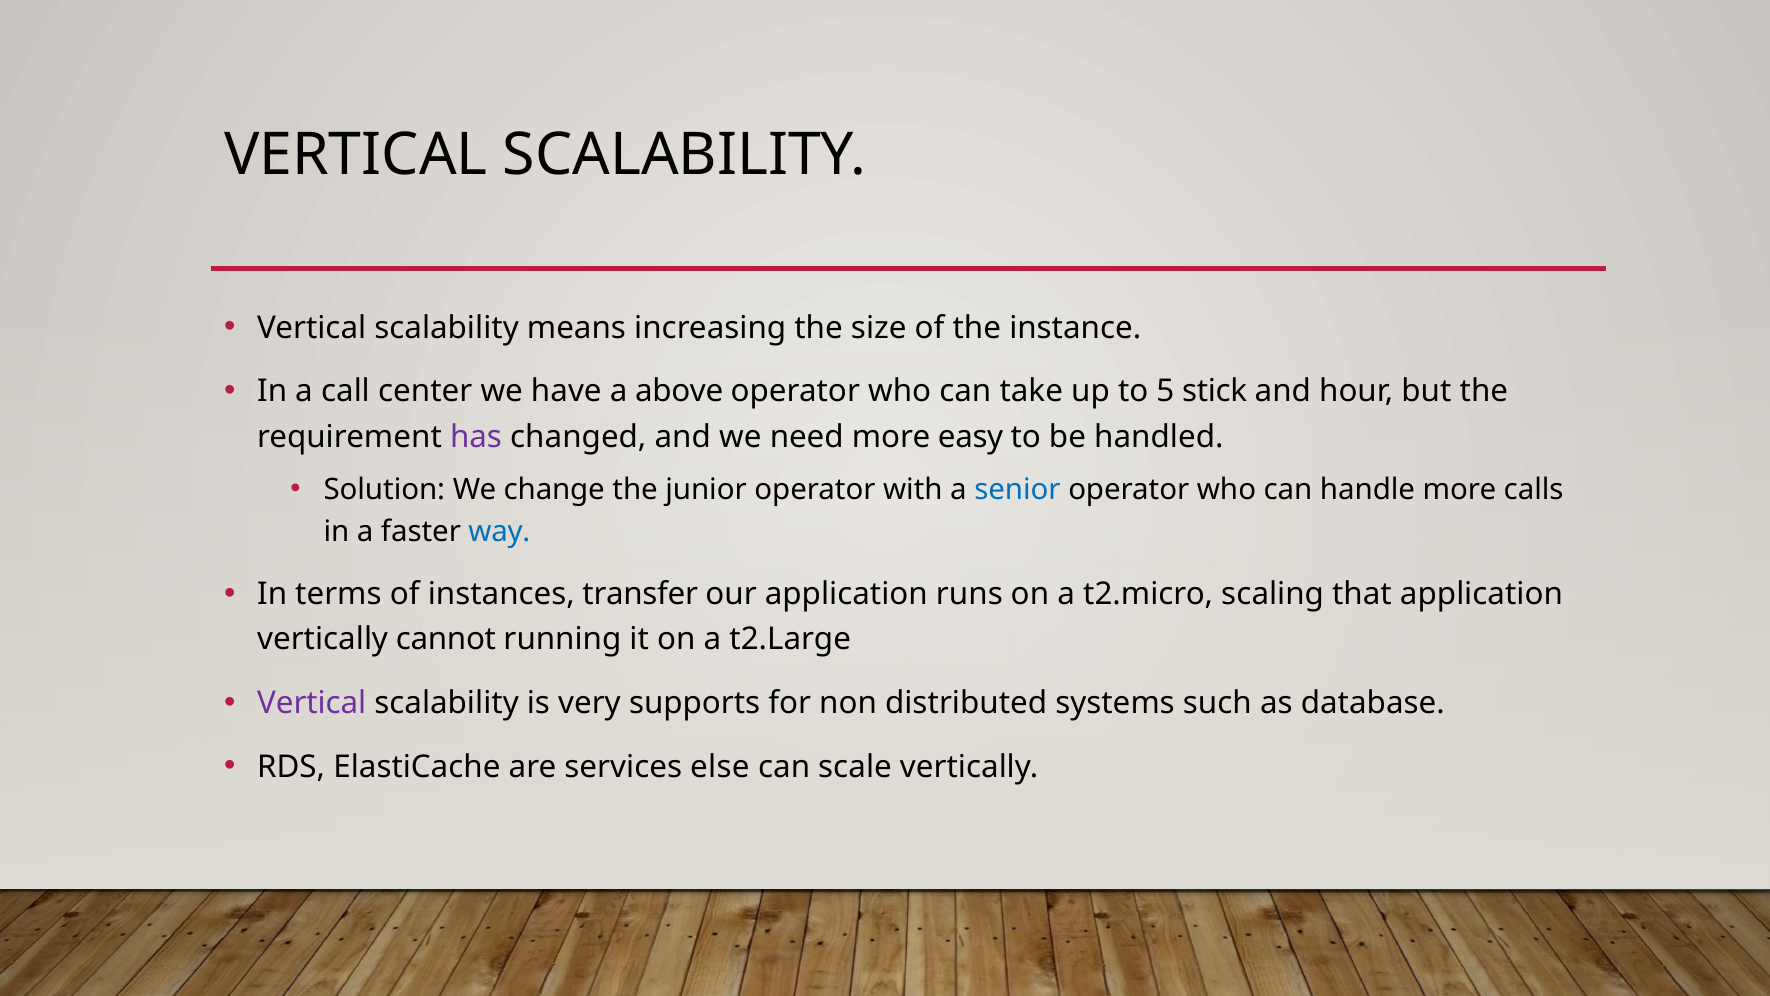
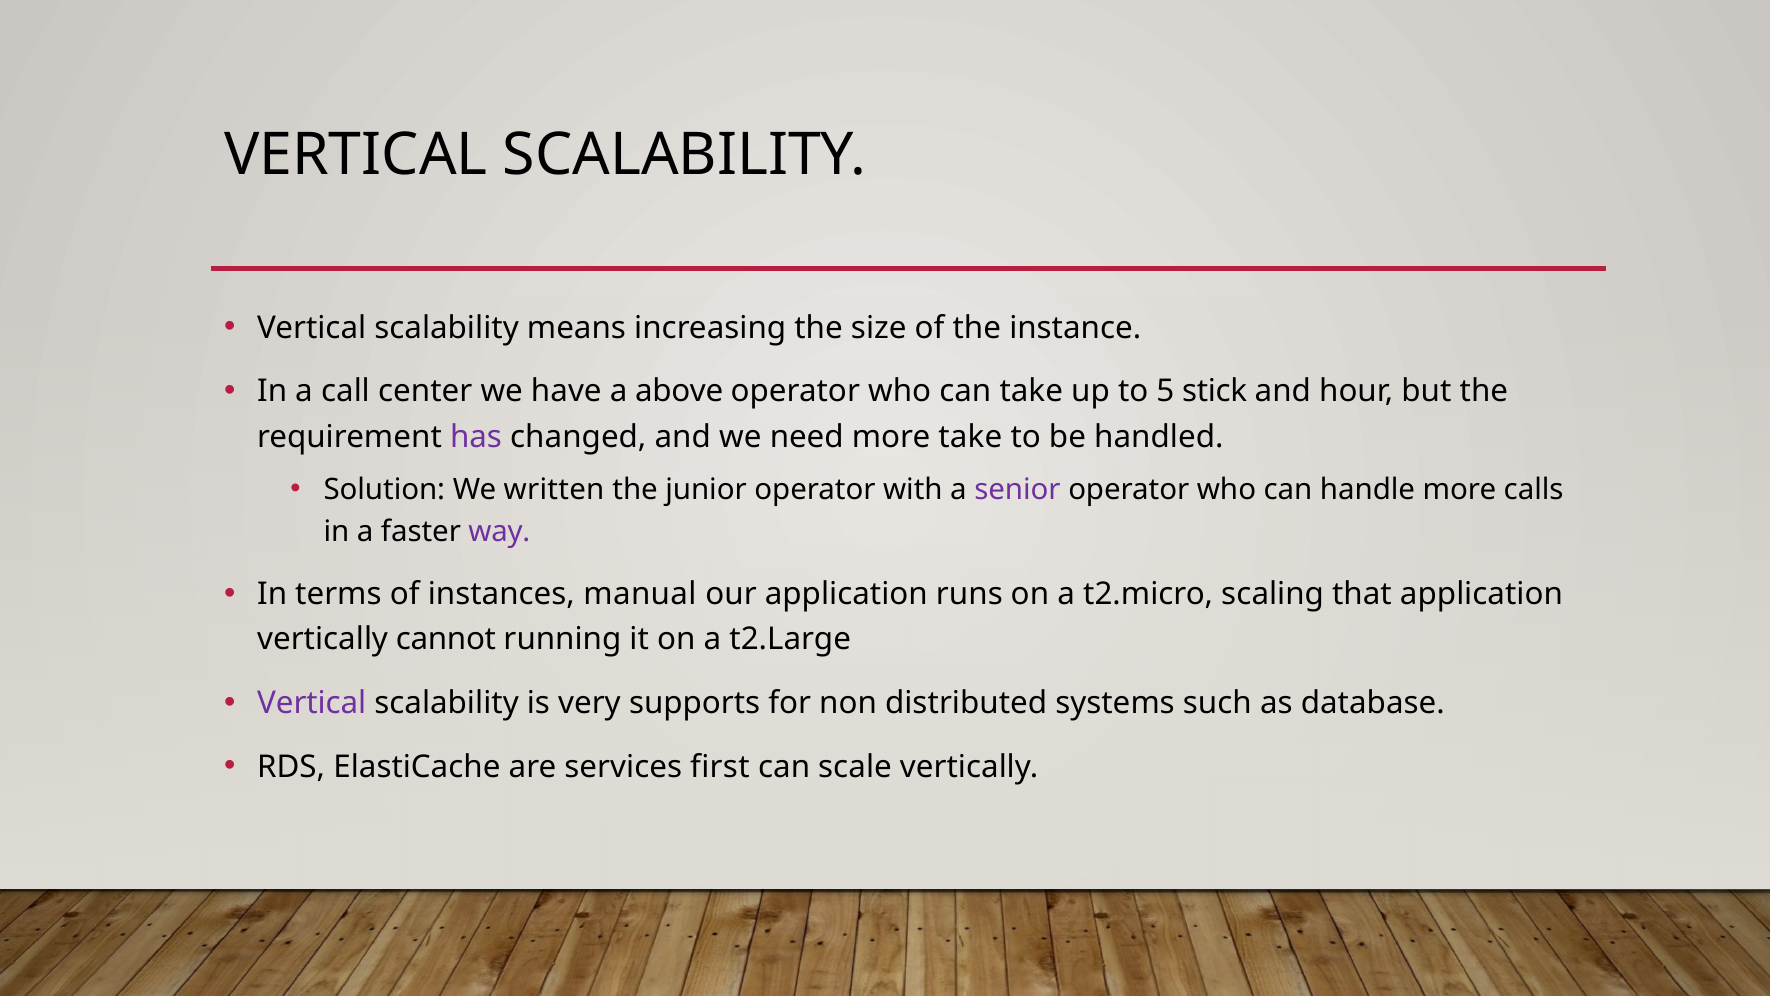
more easy: easy -> take (970, 437)
change: change -> written (554, 489)
senior colour: blue -> purple (1017, 489)
way colour: blue -> purple (499, 532)
transfer: transfer -> manual (640, 594)
else: else -> first (720, 767)
